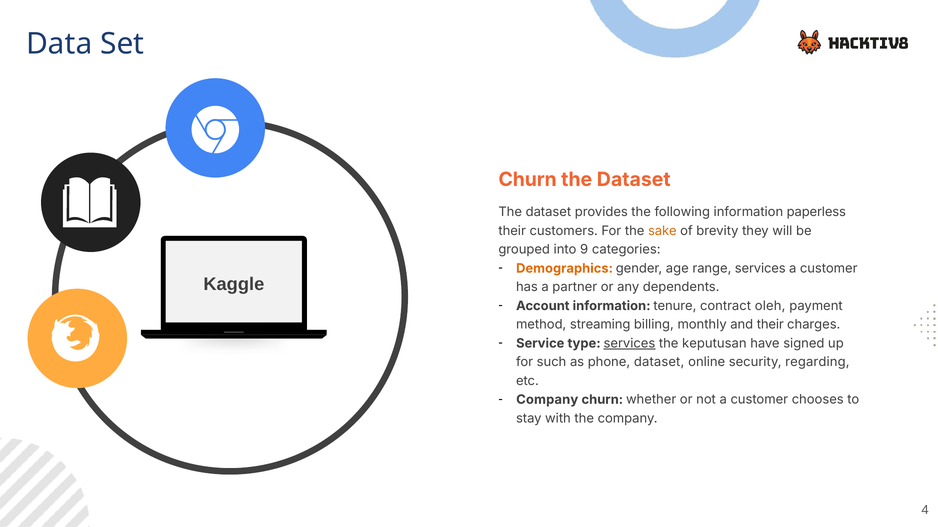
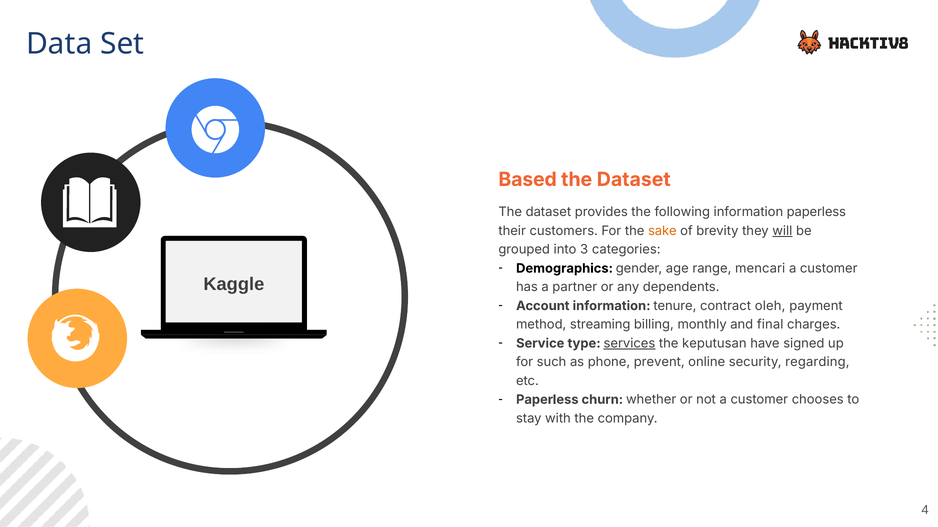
Churn: Churn -> Based (528, 180)
will underline: none -> present (782, 231)
9: 9 -> 3 (584, 250)
Demographics colour: orange -> black (564, 269)
range services: services -> mencari (760, 269)
and their: their -> final (770, 325)
phone dataset: dataset -> prevent (659, 362)
Company: Company -> Paperless (547, 400)
